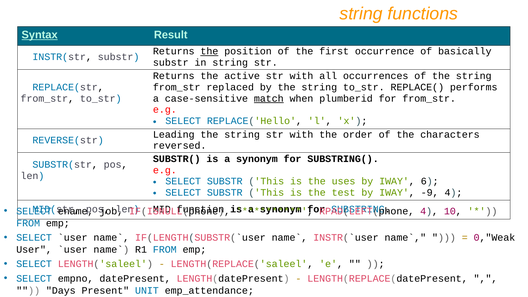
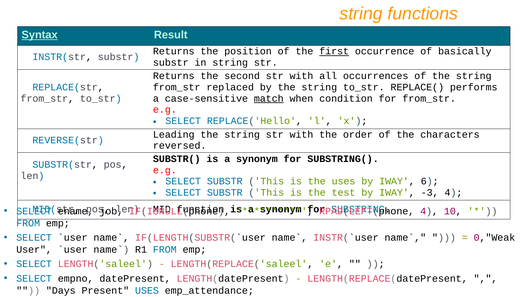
the underline: present -> none (209, 51)
first underline: none -> present (334, 51)
active: active -> second (242, 76)
plumberid: plumberid -> condition (346, 98)
-9: -9 -> -3 (430, 193)
Present UNIT: UNIT -> USES (147, 290)
